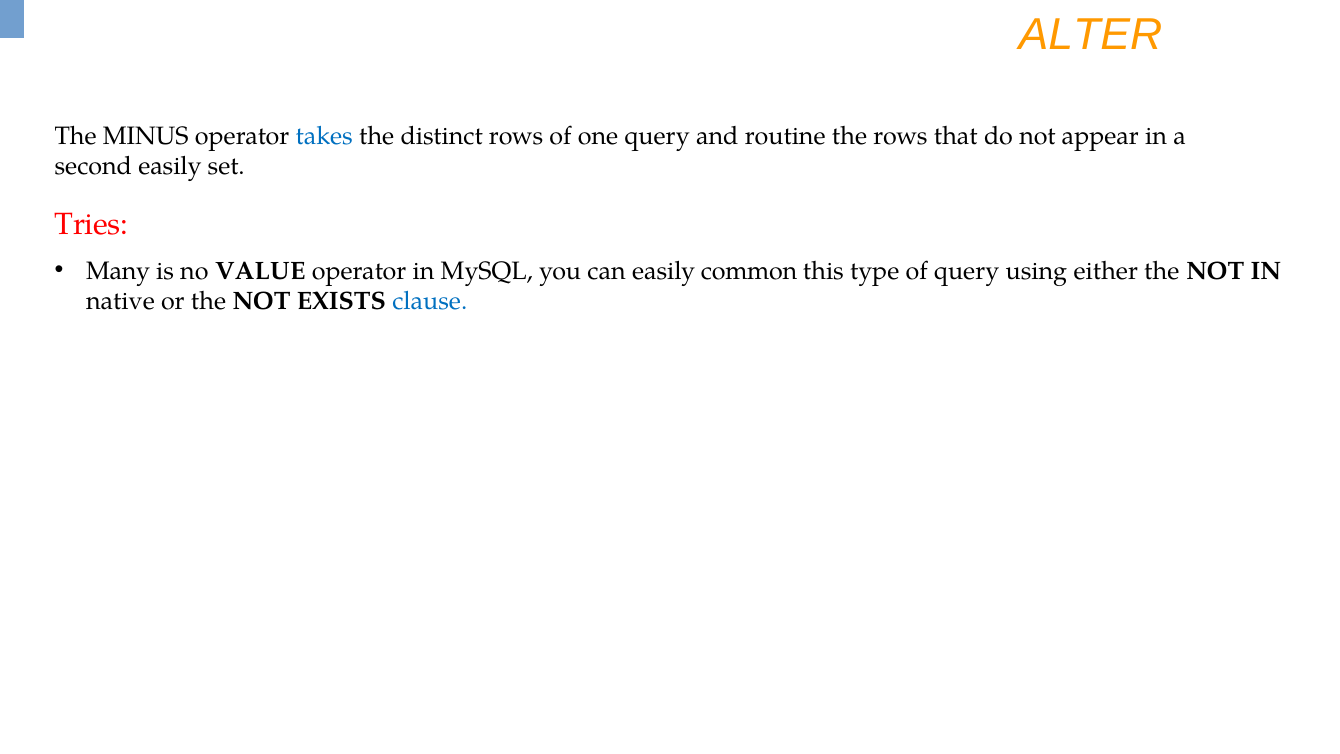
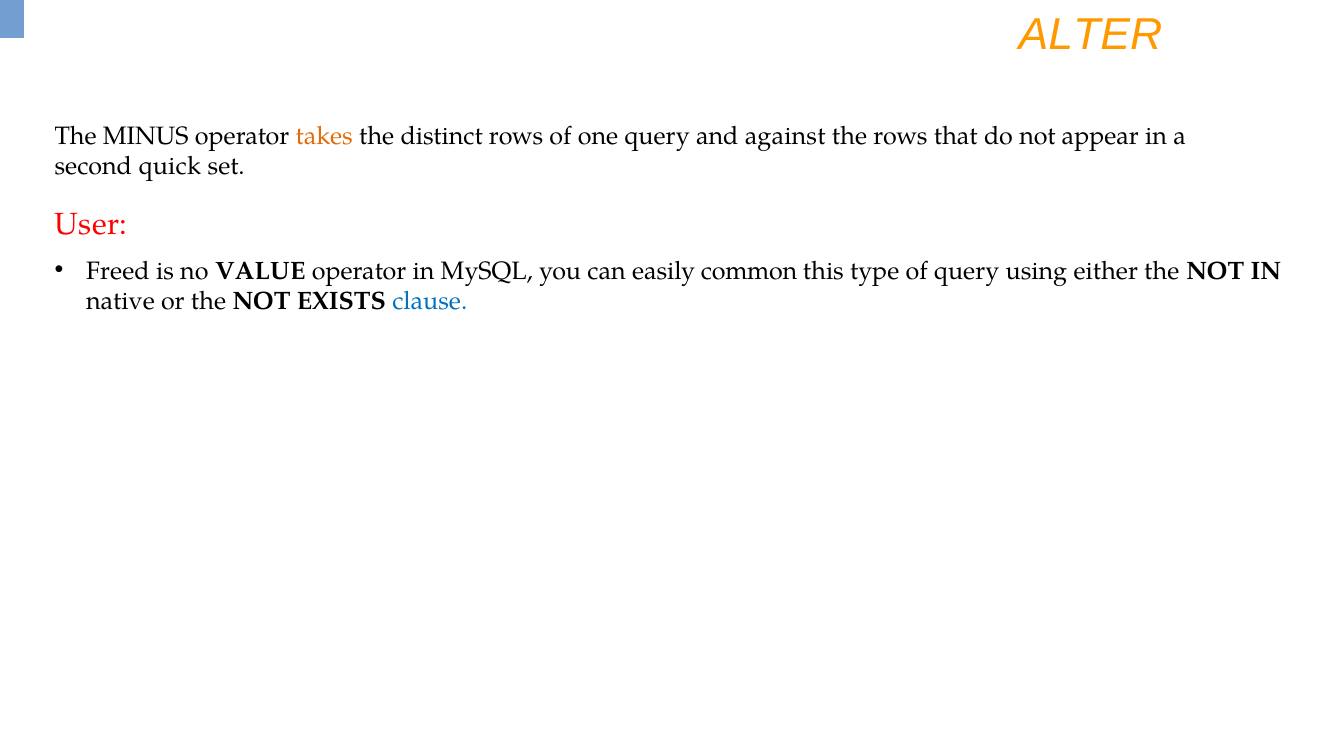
takes colour: blue -> orange (324, 136)
routine: routine -> against (785, 136)
second easily: easily -> quick (170, 166)
Tries: Tries -> User (91, 224)
Many: Many -> Freed (118, 271)
